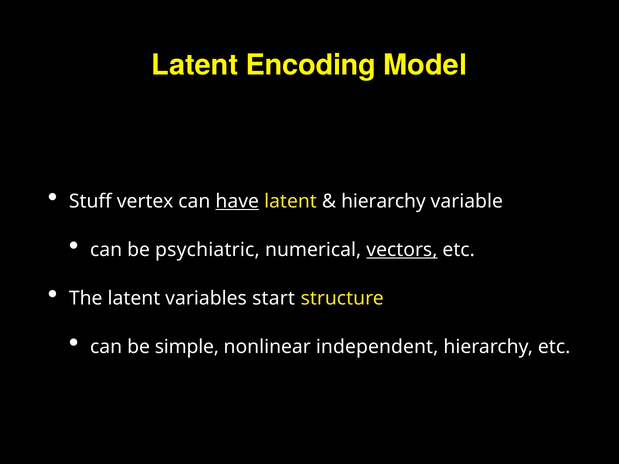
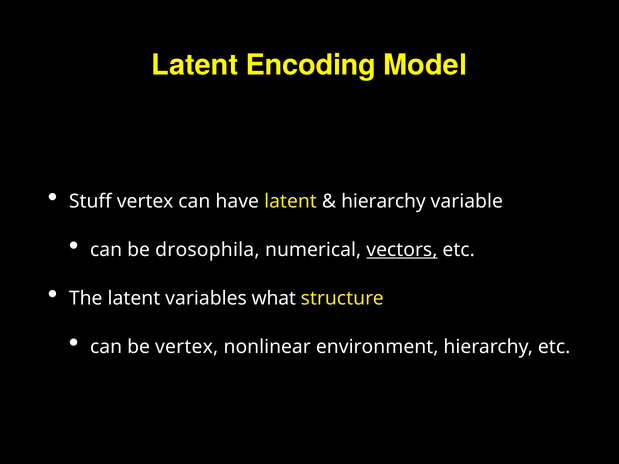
have underline: present -> none (237, 201)
psychiatric: psychiatric -> drosophila (207, 250)
start: start -> what (274, 299)
be simple: simple -> vertex (187, 347)
independent: independent -> environment (377, 347)
